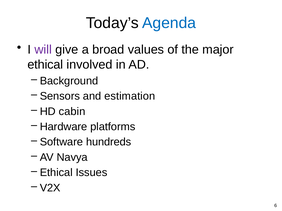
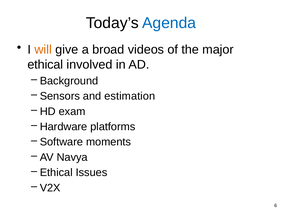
will colour: purple -> orange (43, 50)
values: values -> videos (146, 50)
cabin: cabin -> exam (72, 112)
hundreds: hundreds -> moments (109, 142)
